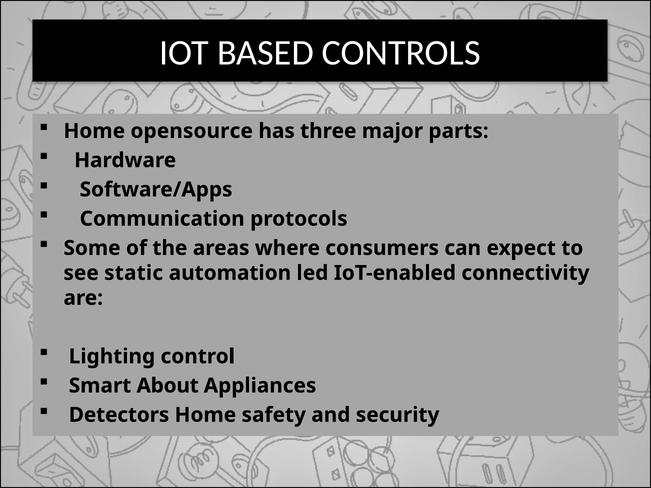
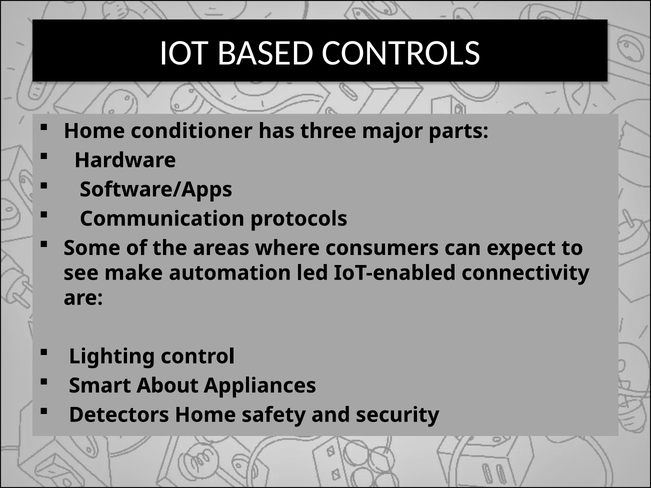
opensource: opensource -> conditioner (192, 131)
static: static -> make (134, 273)
